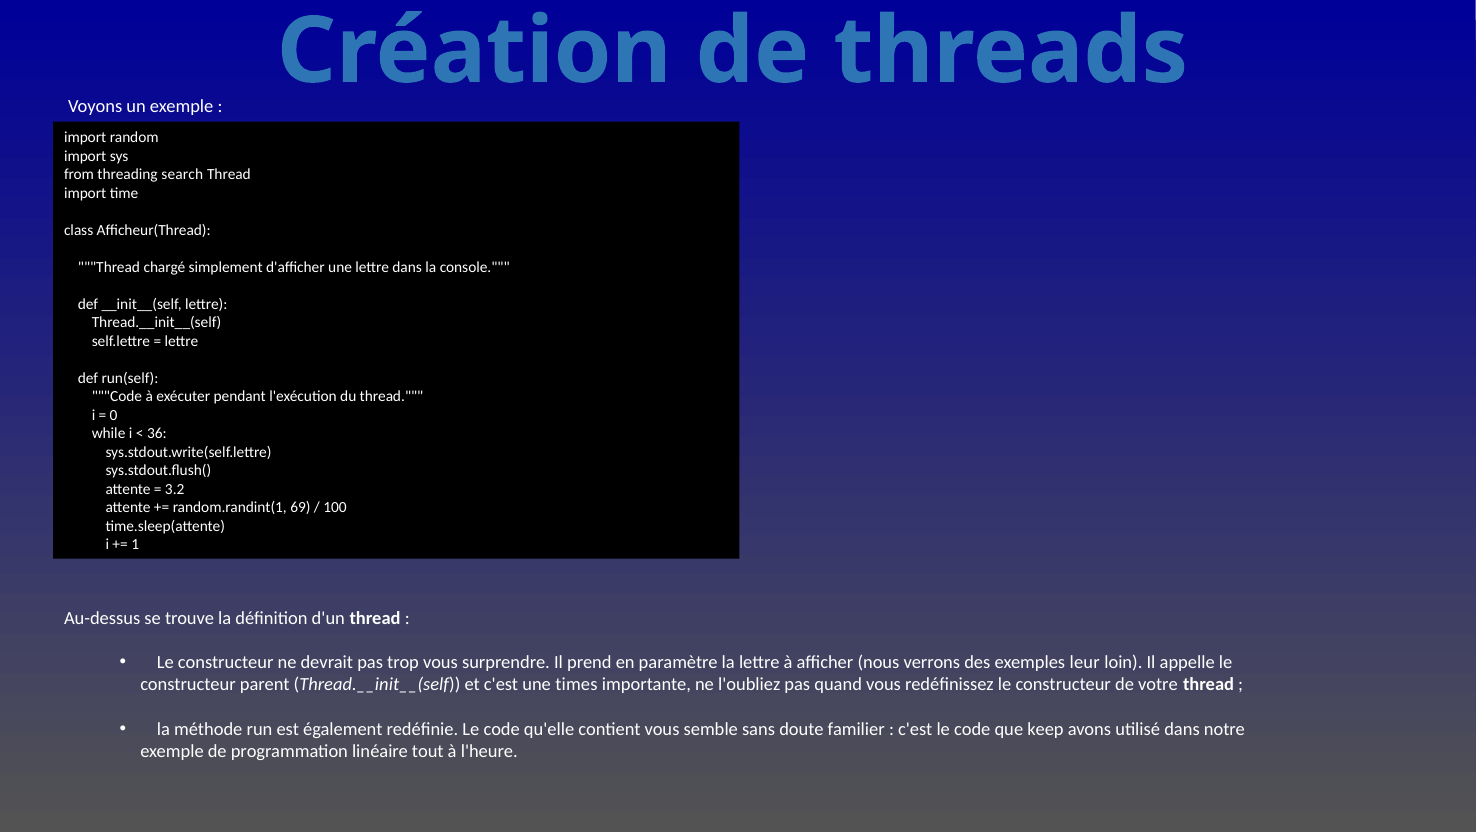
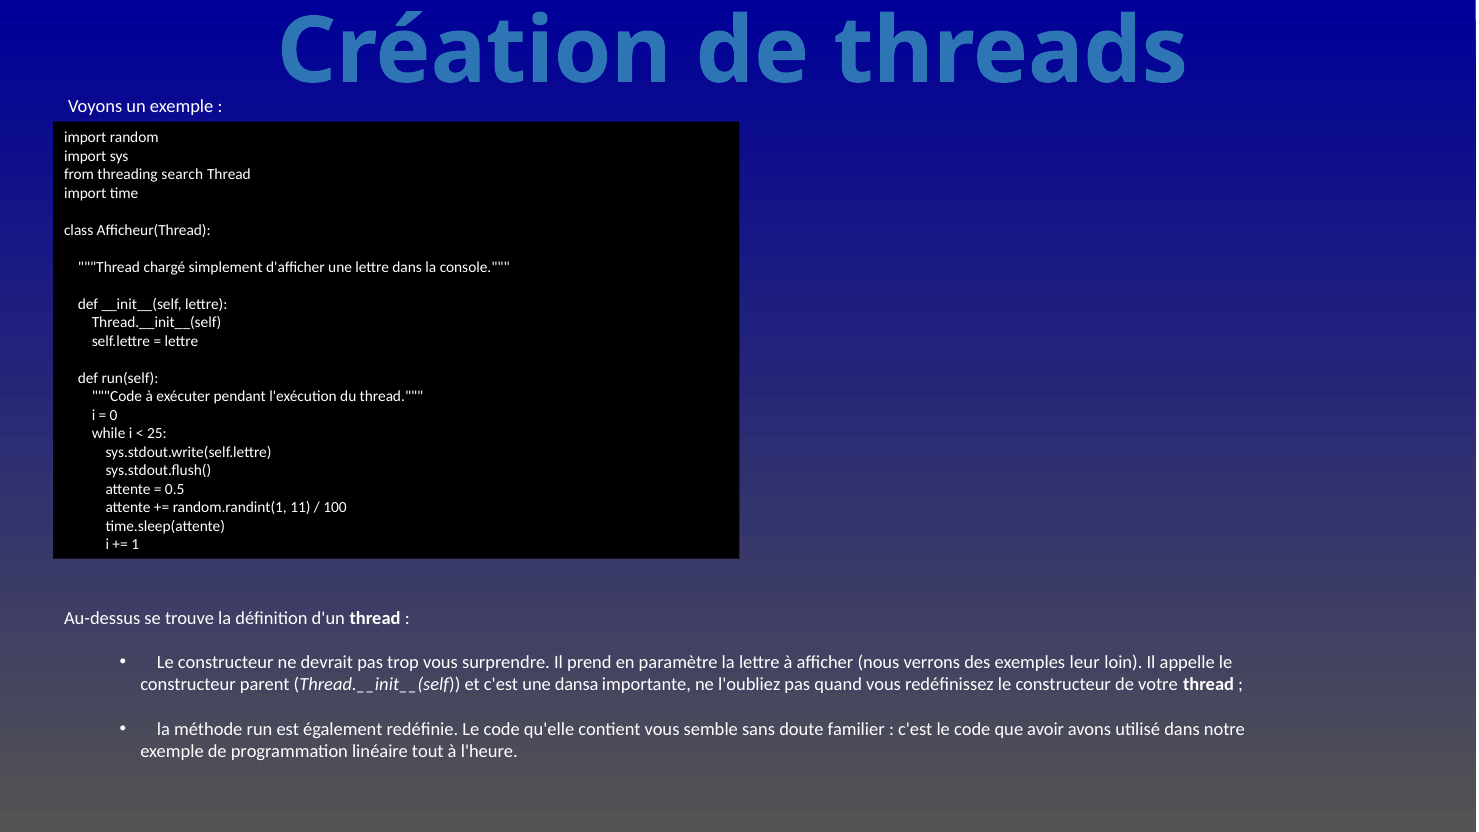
36: 36 -> 25 (157, 434)
3.2: 3.2 -> 0.5 (175, 489)
69: 69 -> 11 (300, 508)
times: times -> dansa (577, 685)
keep: keep -> avoir (1046, 729)
